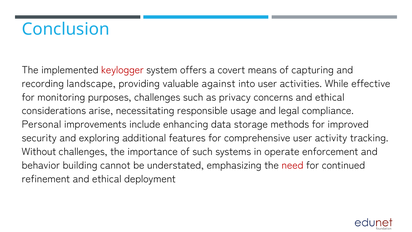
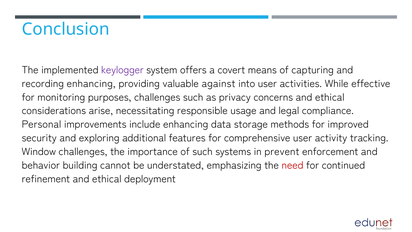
keylogger colour: red -> purple (122, 70)
recording landscape: landscape -> enhancing (91, 84)
Without: Without -> Window (39, 152)
operate: operate -> prevent (282, 152)
